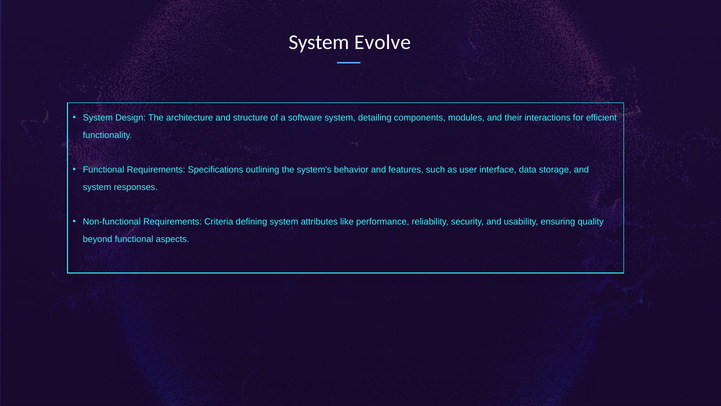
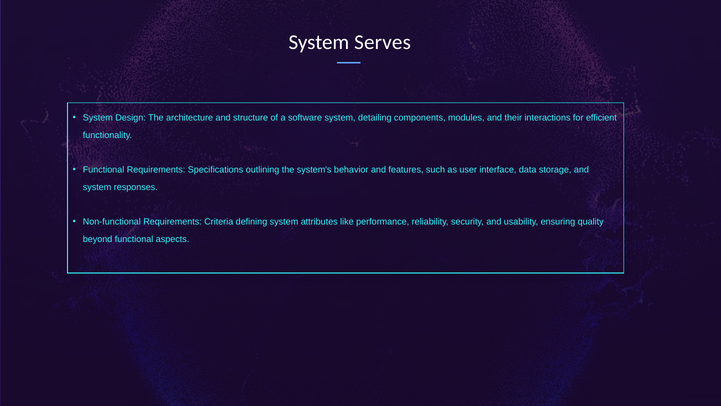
Evolve: Evolve -> Serves (383, 42)
